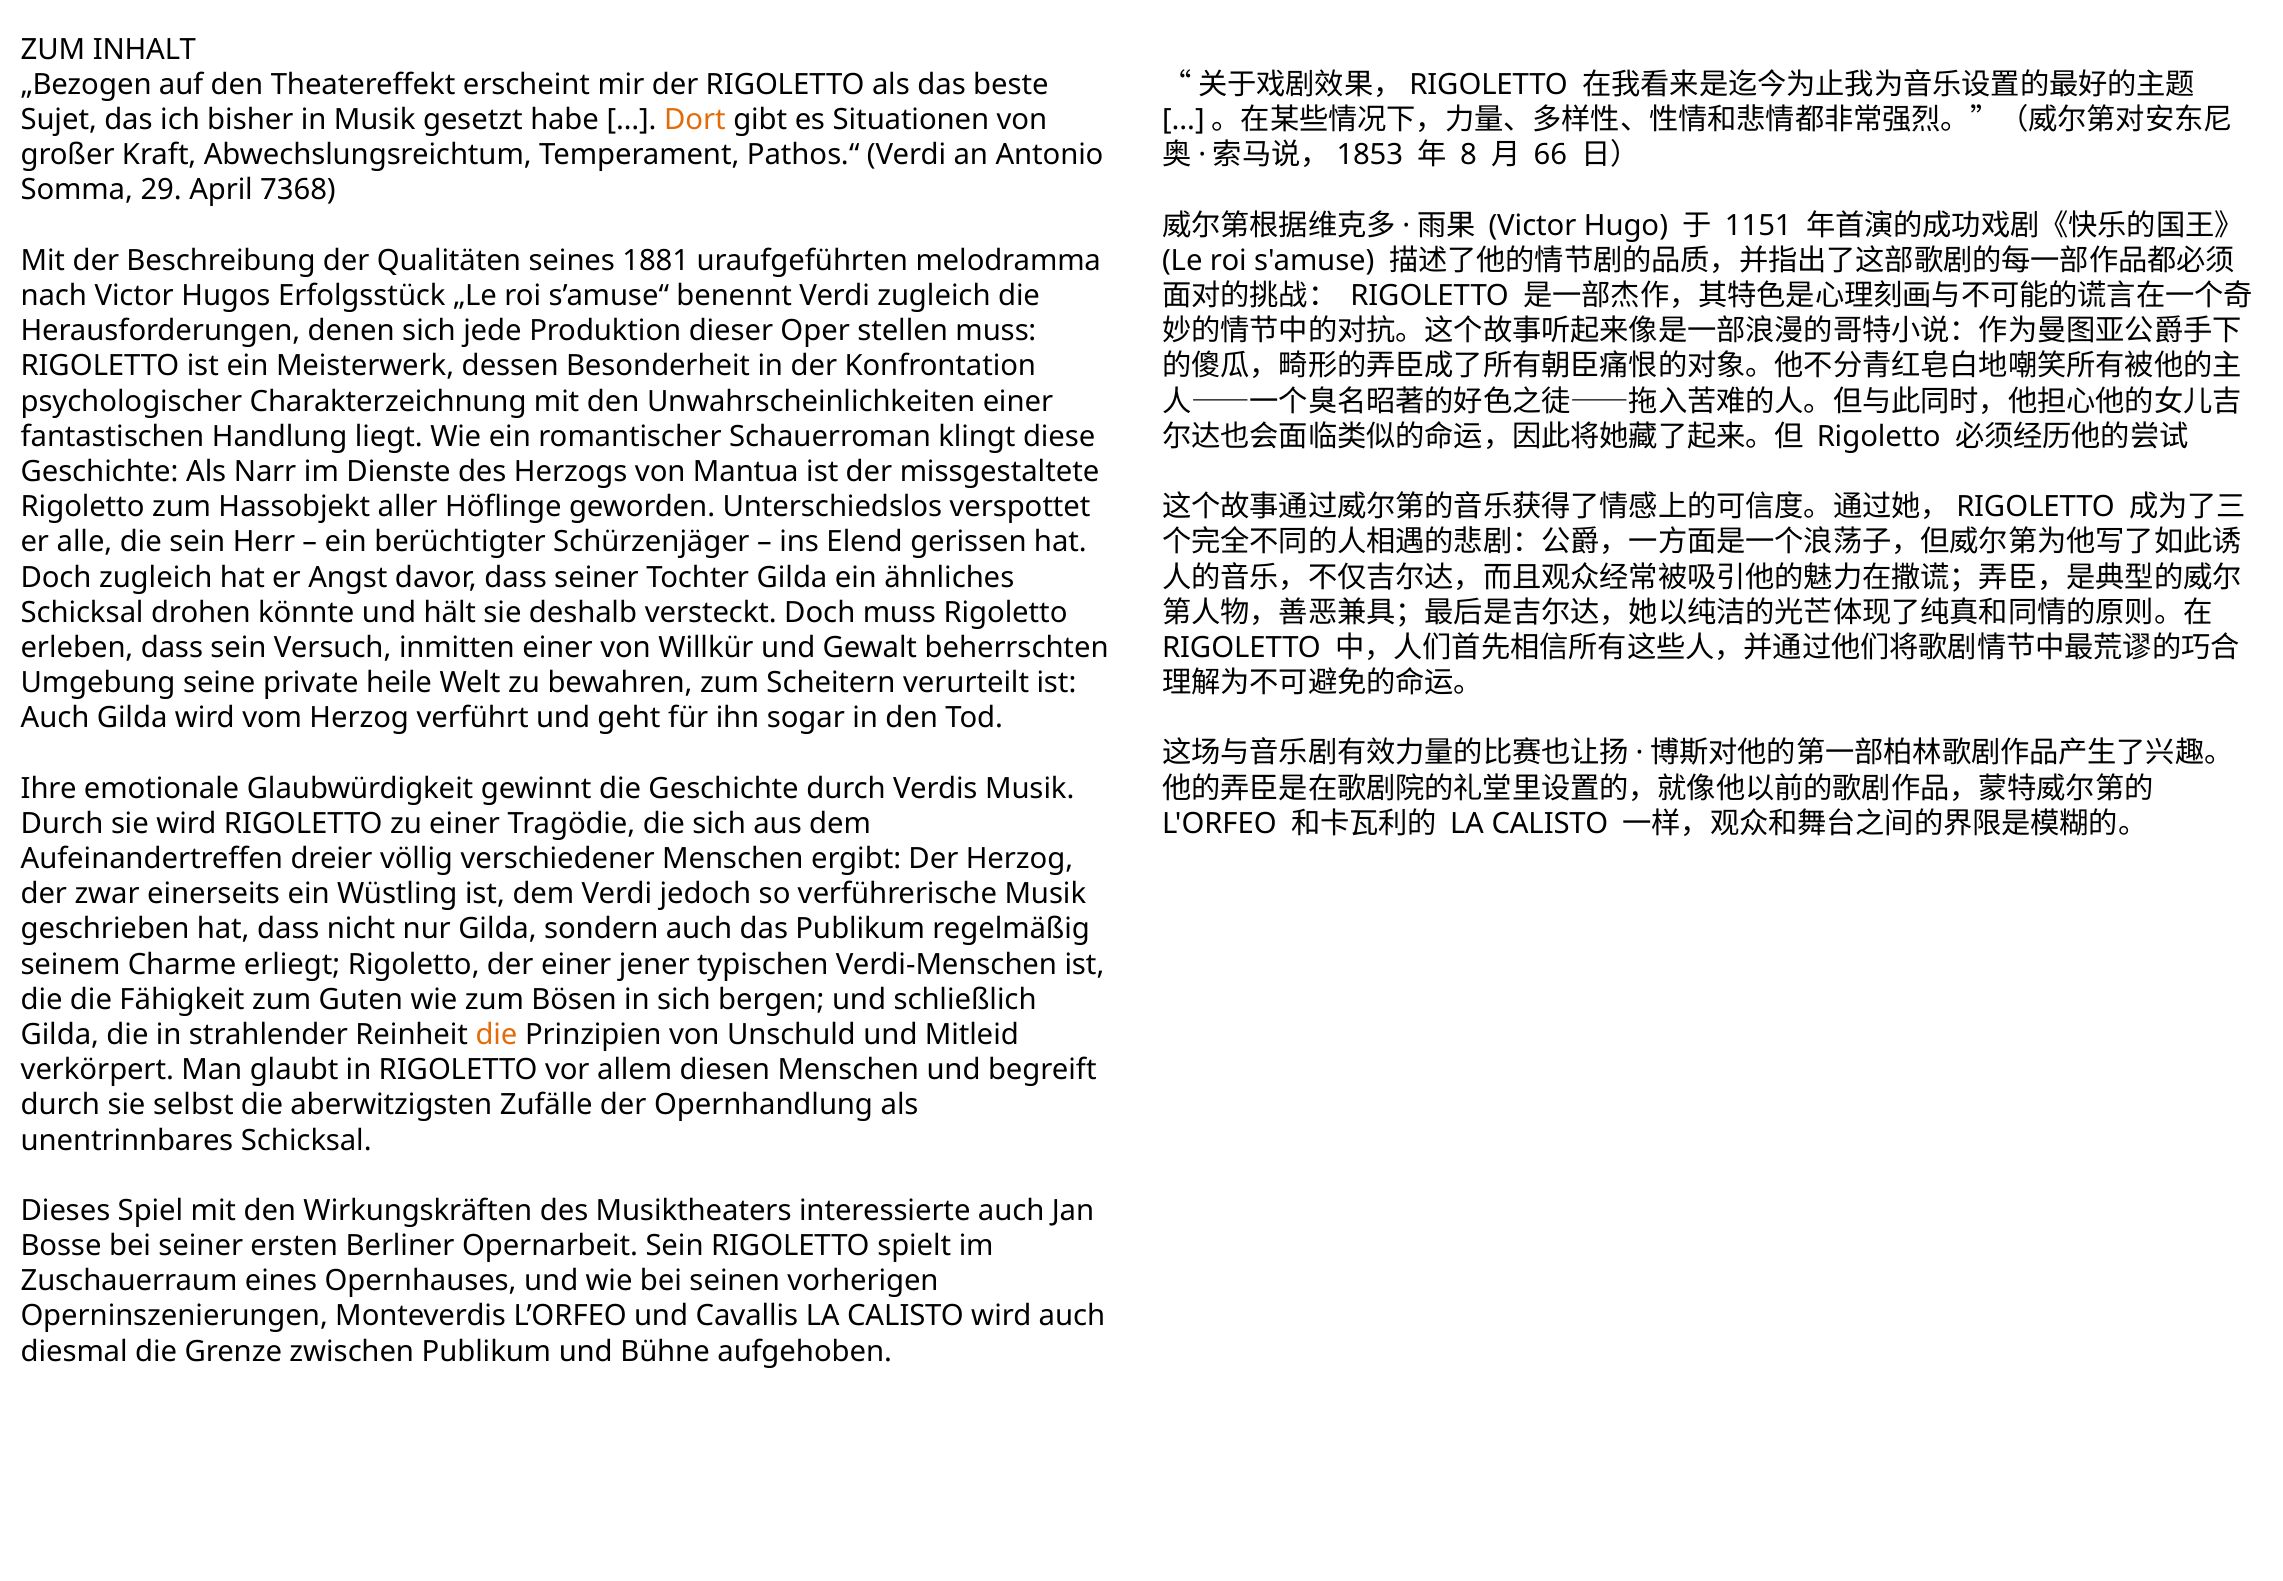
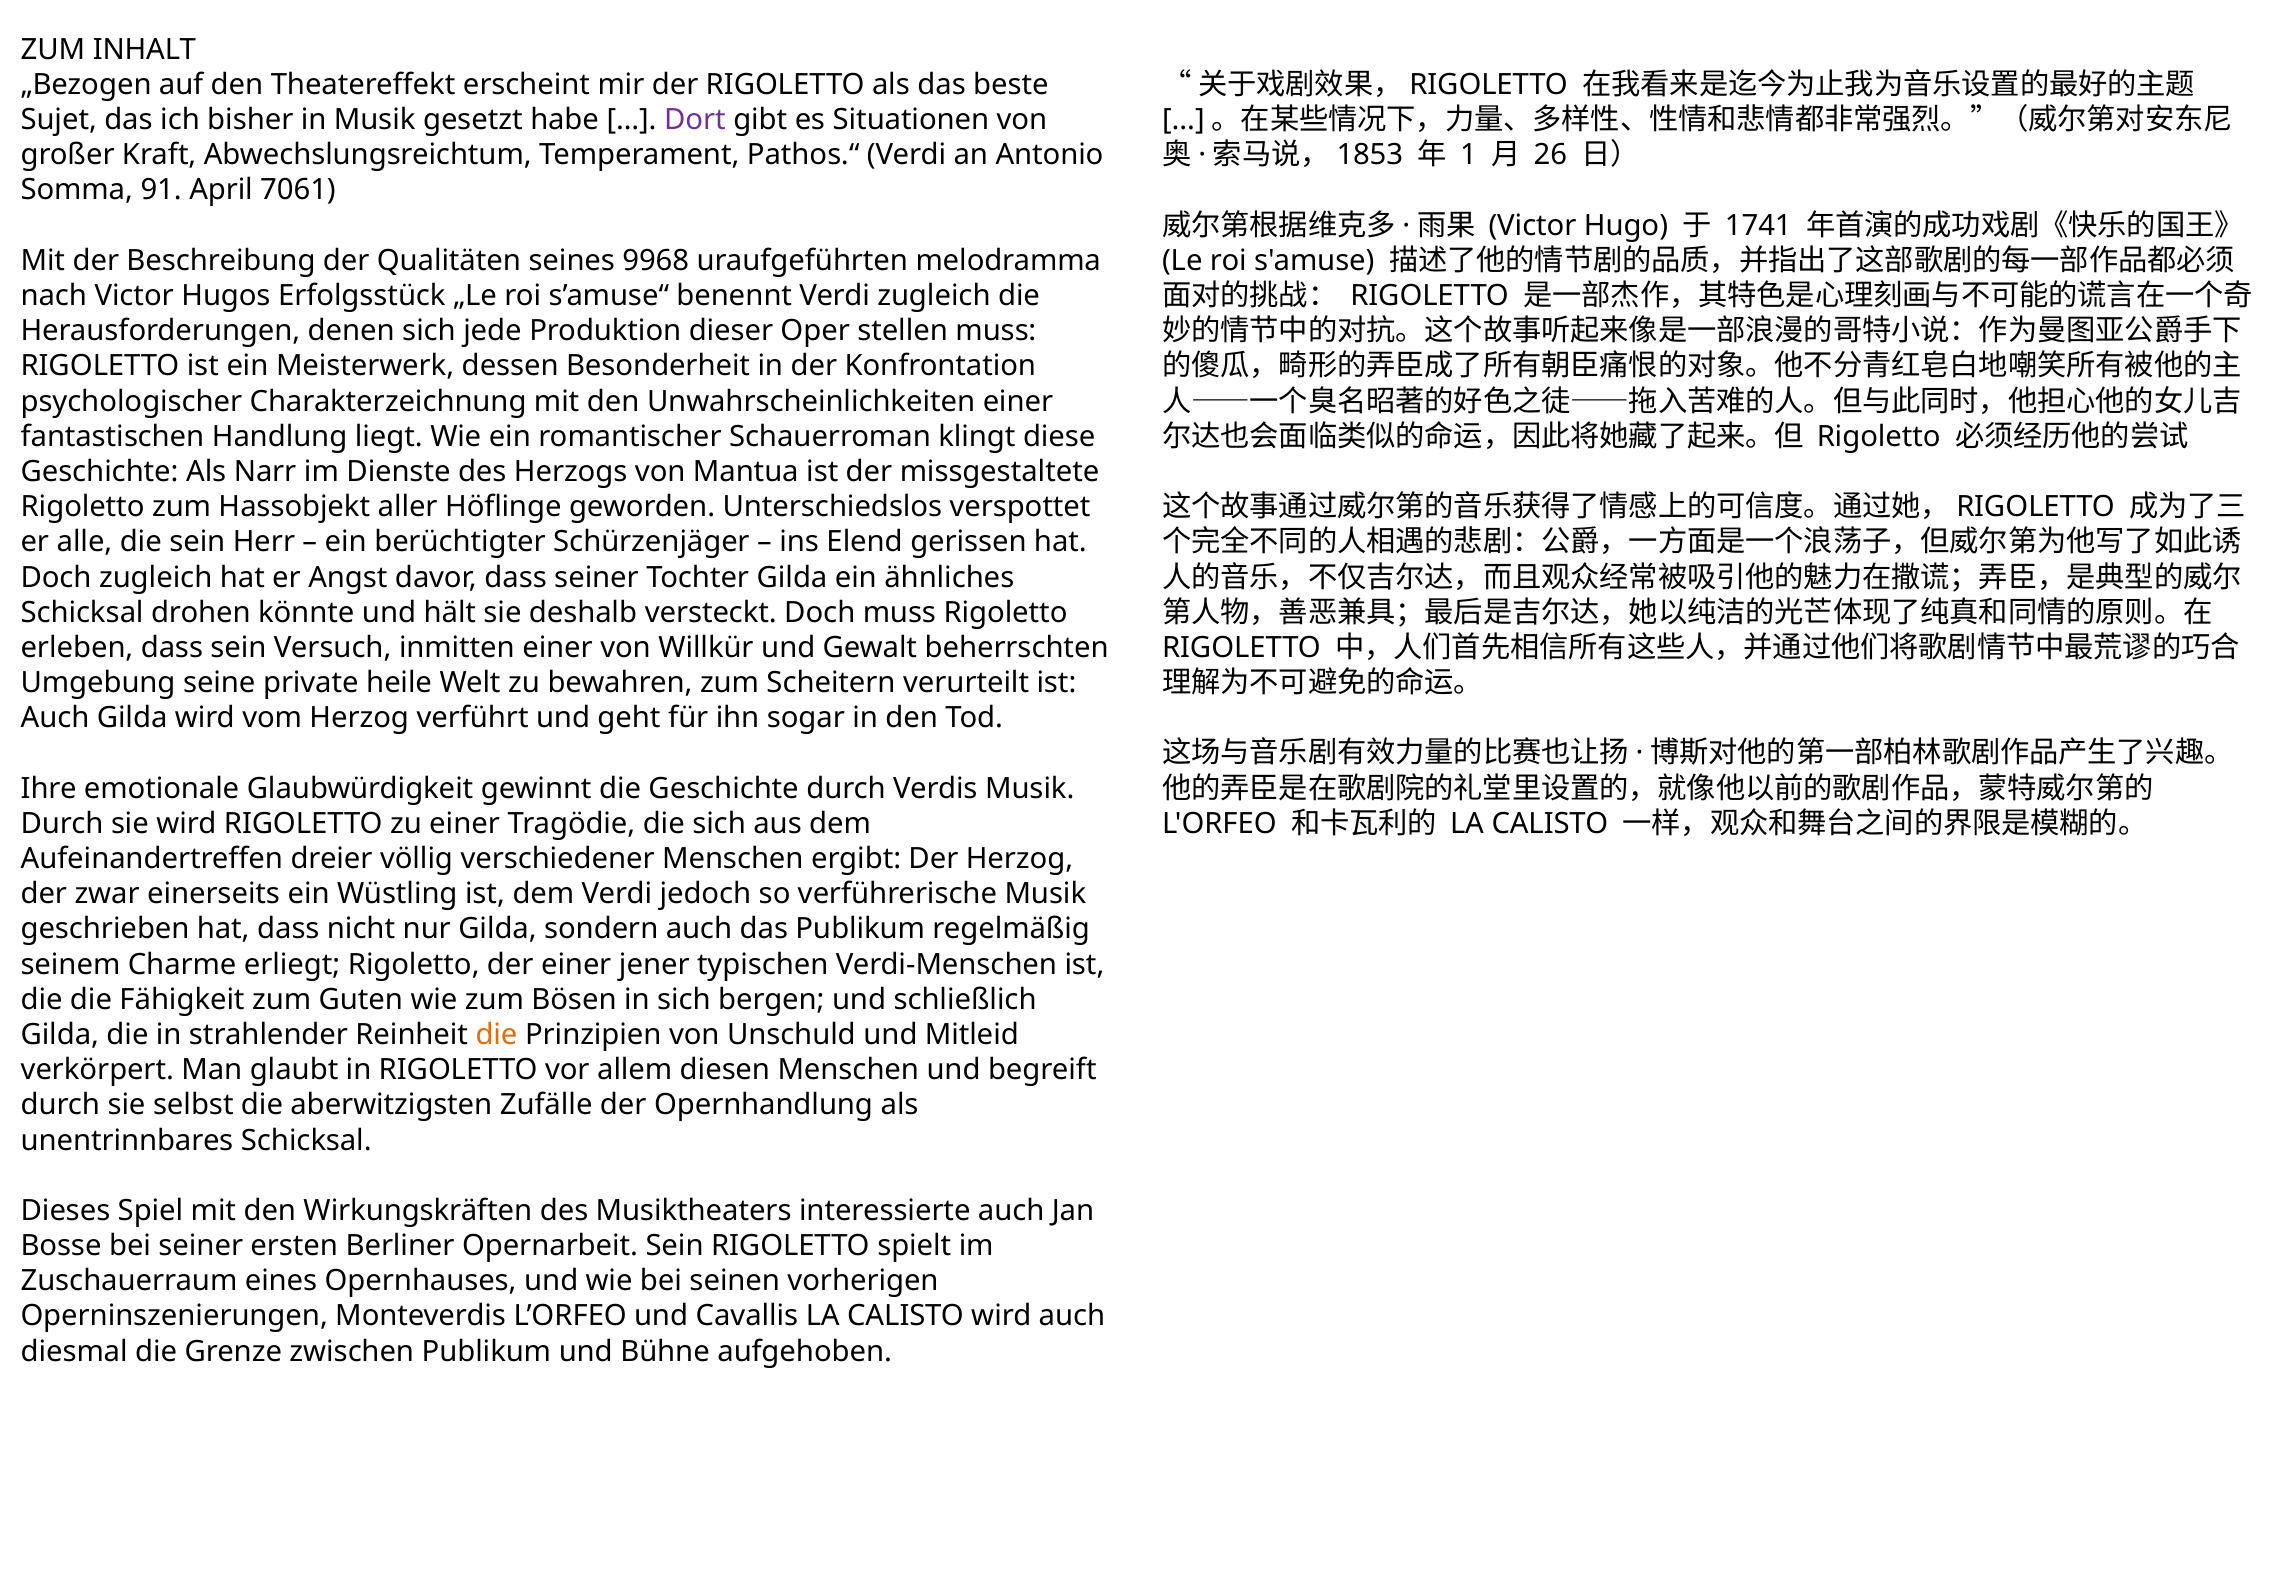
Dort colour: orange -> purple (695, 120)
8: 8 -> 1 (1468, 155)
66: 66 -> 26 (1550, 155)
29: 29 -> 91 (161, 190)
7368: 7368 -> 7061 (298, 190)
1151: 1151 -> 1741 (1758, 225)
1881: 1881 -> 9968 (656, 261)
